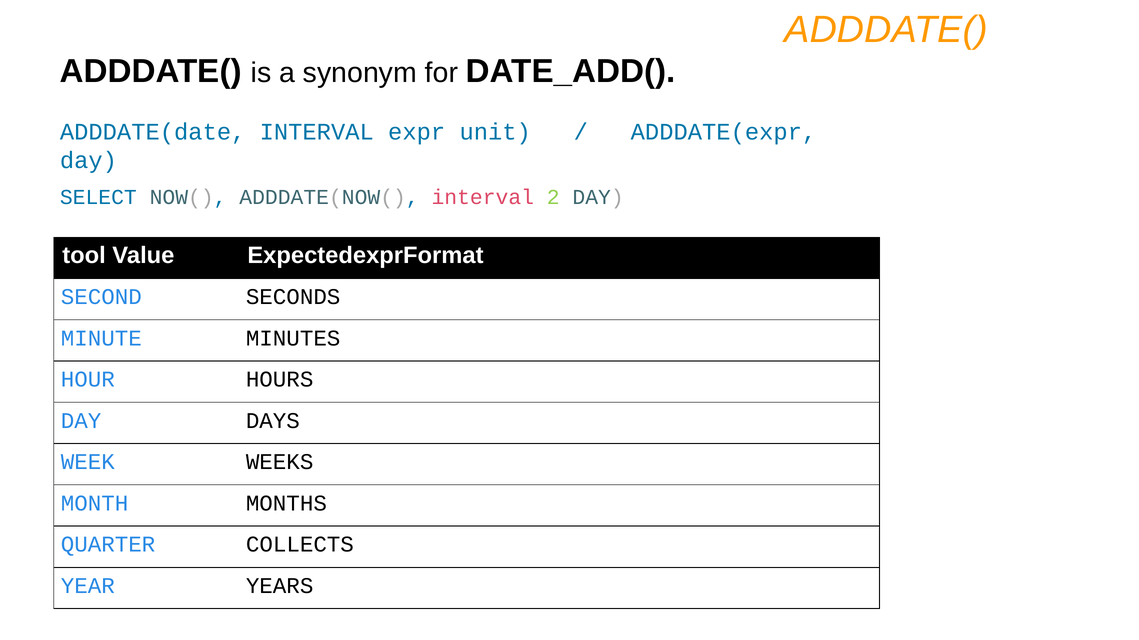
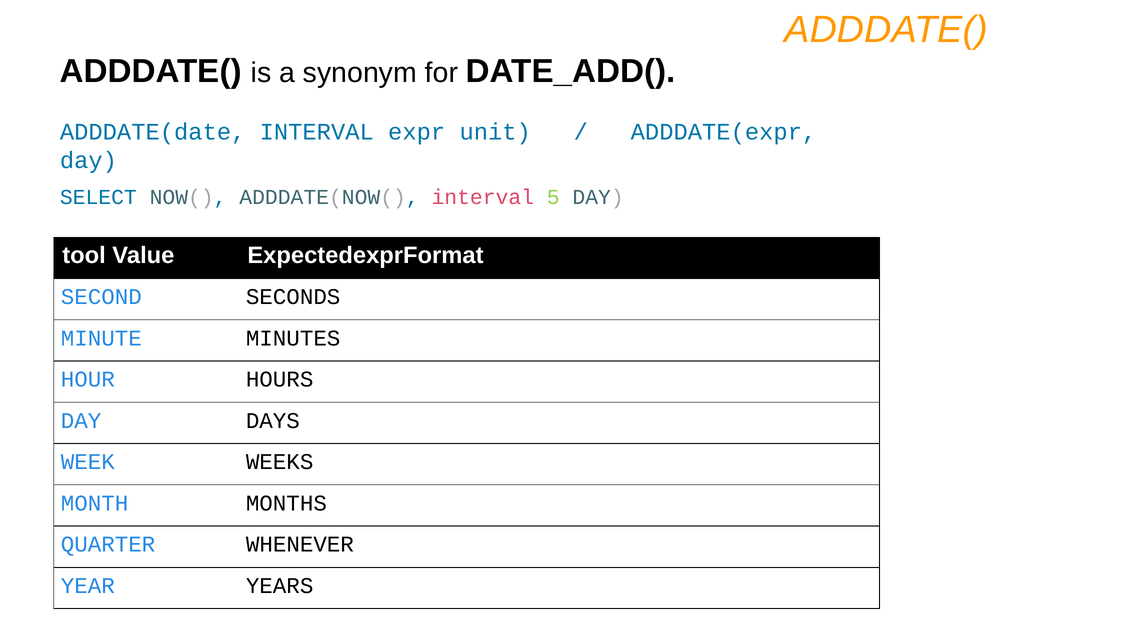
2: 2 -> 5 (553, 197)
COLLECTS: COLLECTS -> WHENEVER (300, 545)
